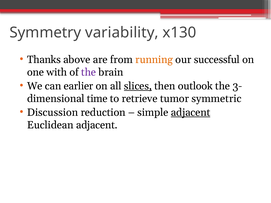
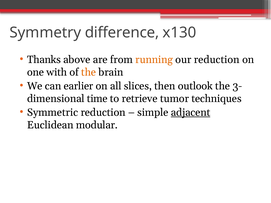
variability: variability -> difference (122, 33)
our successful: successful -> reduction (217, 60)
the colour: purple -> orange (89, 72)
slices underline: present -> none (138, 86)
symmetric: symmetric -> techniques (217, 99)
Discussion: Discussion -> Symmetric (53, 113)
Euclidean adjacent: adjacent -> modular (97, 125)
